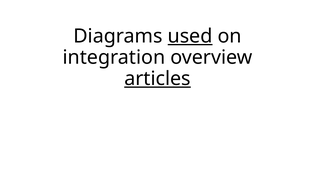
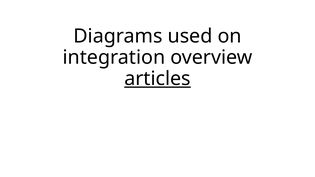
used underline: present -> none (190, 36)
